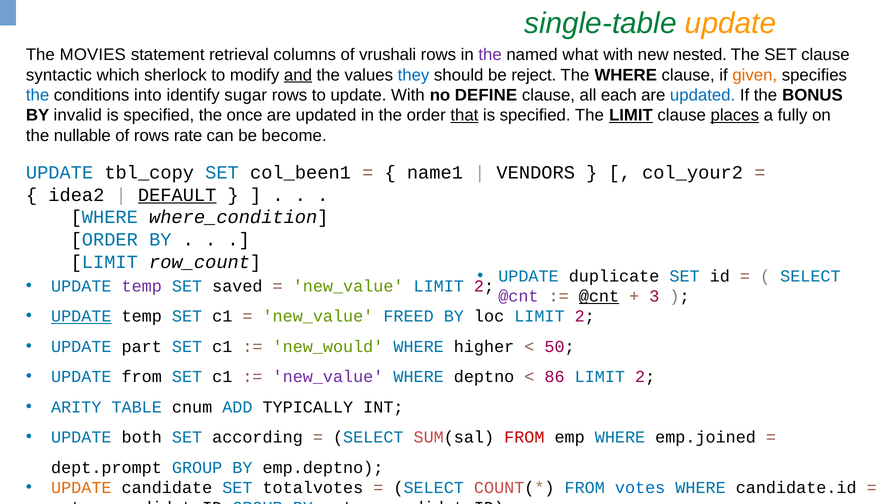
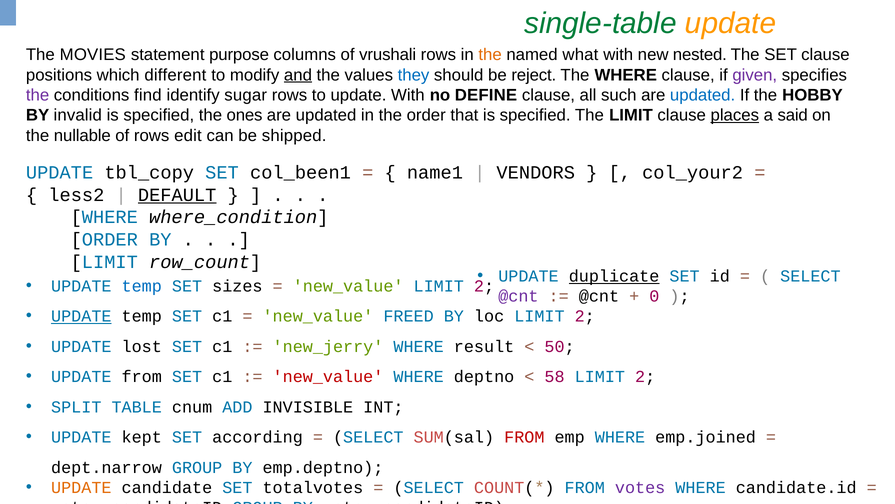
retrieval: retrieval -> purpose (239, 55)
the colour: purple -> orange (490, 55)
syntactic: syntactic -> positions (59, 75)
sherlock: sherlock -> different (175, 75)
given colour: orange -> purple (755, 75)
the colour: blue -> purple (38, 95)
into: into -> find (148, 95)
each: each -> such (619, 95)
BONUS: BONUS -> HOBBY (812, 95)
once: once -> ones (245, 115)
that underline: present -> none (464, 115)
LIMIT underline: present -> none (631, 115)
fully: fully -> said (793, 115)
rate: rate -> edit (188, 135)
become: become -> shipped (294, 135)
idea2: idea2 -> less2 (76, 195)
duplicate underline: none -> present (614, 276)
temp colour: purple -> blue (142, 286)
saved: saved -> sizes (237, 286)
@cnt underline: present -> none (599, 296)
3: 3 -> 0 (654, 296)
part: part -> lost (142, 346)
new_would: new_would -> new_jerry (328, 346)
higher: higher -> result (484, 346)
new_value colour: purple -> red (328, 376)
86: 86 -> 58 (555, 376)
ARITY: ARITY -> SPLIT (76, 407)
TYPICALLY: TYPICALLY -> INVISIBLE (308, 407)
both: both -> kept (142, 437)
dept.prompt: dept.prompt -> dept.narrow (106, 467)
votes colour: blue -> purple (640, 487)
